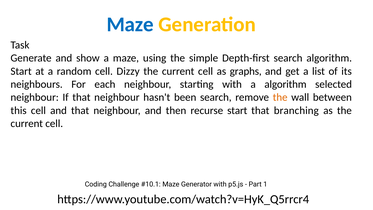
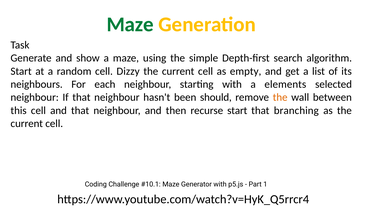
Maze colour: blue -> green (130, 24)
graphs: graphs -> empty (246, 71)
a algorithm: algorithm -> elements (285, 84)
been search: search -> should (216, 97)
